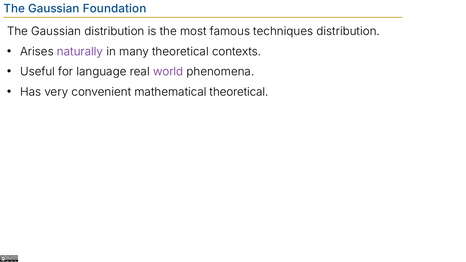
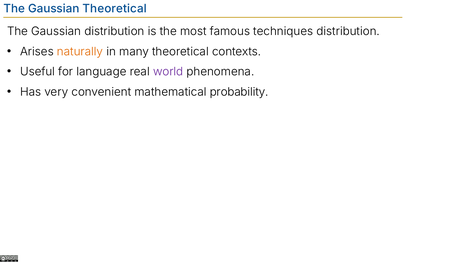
Gaussian Foundation: Foundation -> Theoretical (115, 9)
naturally colour: purple -> orange (80, 52)
mathematical theoretical: theoretical -> probability (239, 92)
